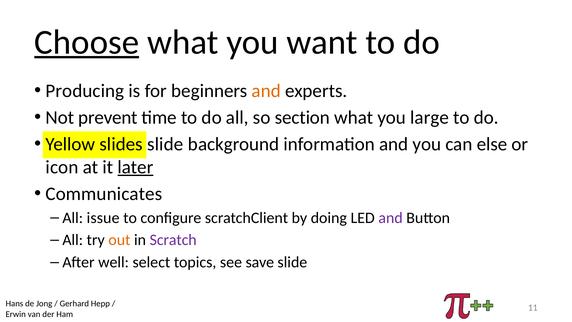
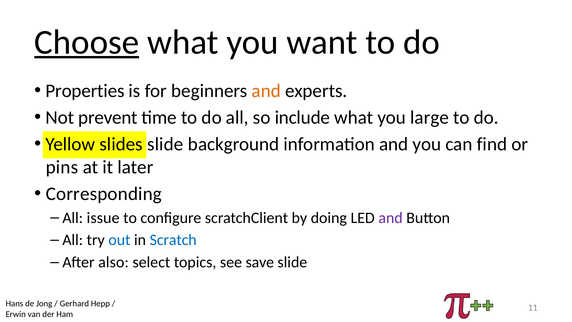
Producing: Producing -> Properties (85, 91)
section: section -> include (302, 117)
else: else -> find (492, 144)
icon: icon -> pins (62, 167)
later underline: present -> none (135, 167)
Communicates: Communicates -> Corresponding (104, 194)
out colour: orange -> blue (119, 240)
Scratch colour: purple -> blue (173, 240)
well: well -> also (113, 262)
